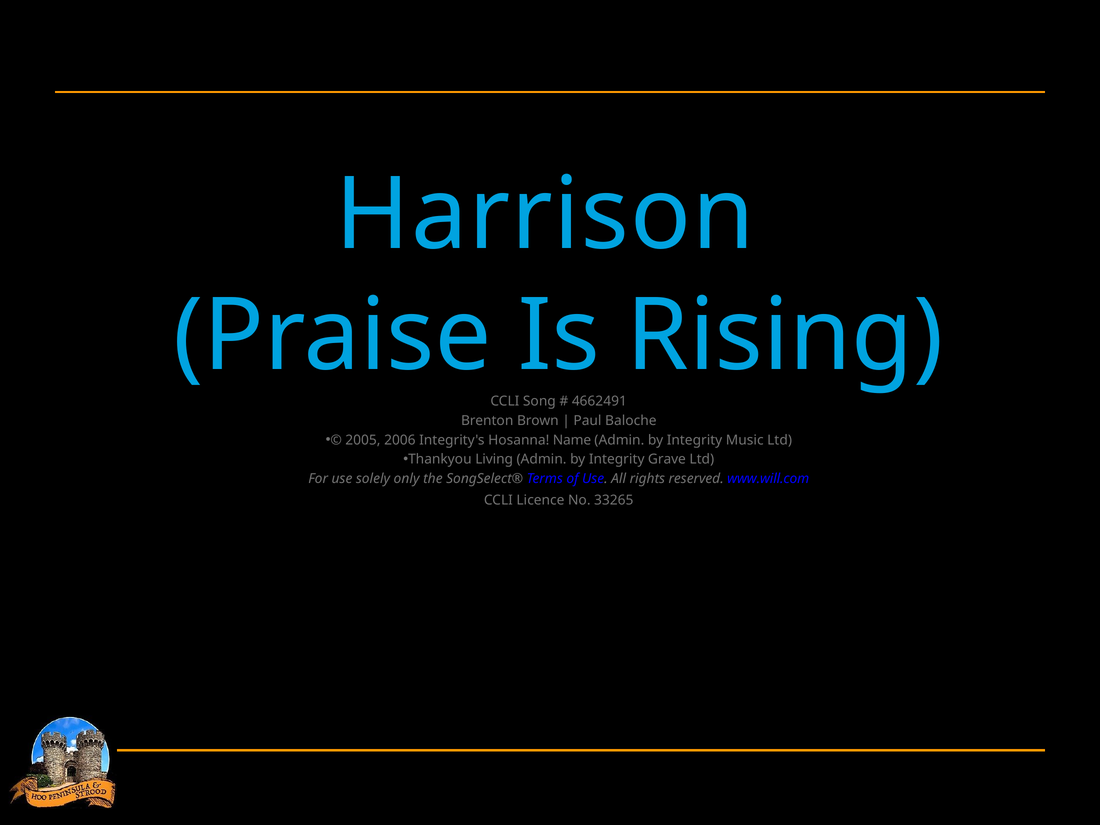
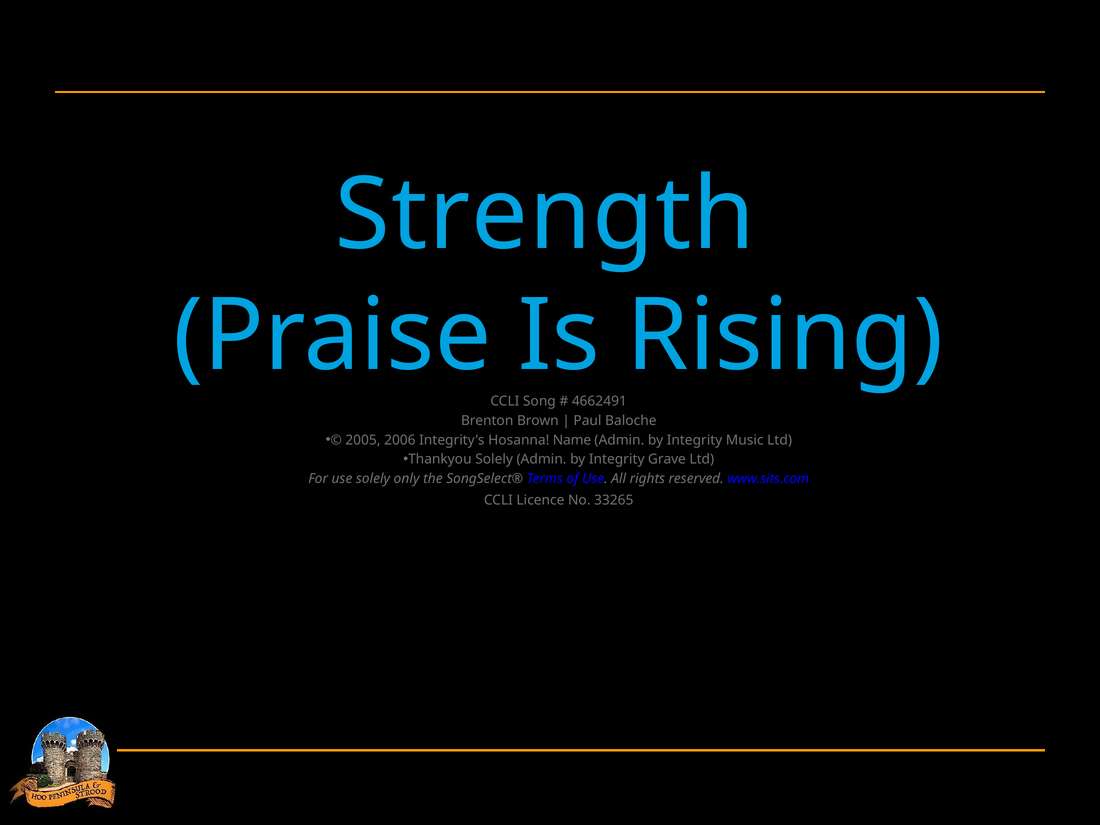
Harrison: Harrison -> Strength (545, 215)
Thankyou Living: Living -> Solely (494, 459)
www.will.com: www.will.com -> www.sits.com (768, 479)
